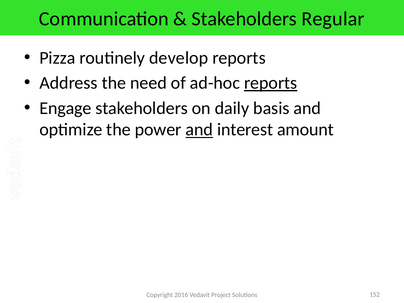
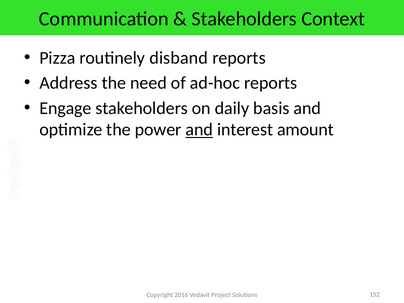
Regular: Regular -> Context (333, 19)
develop: develop -> disband (179, 58)
reports underline: present -> none (271, 83)
